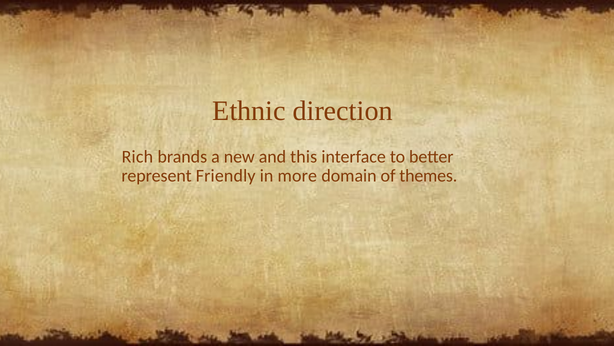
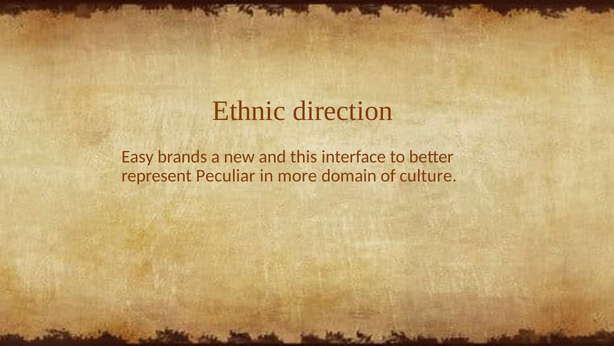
Rich: Rich -> Easy (138, 156)
Friendly: Friendly -> Peculiar (226, 176)
themes: themes -> culture (428, 176)
